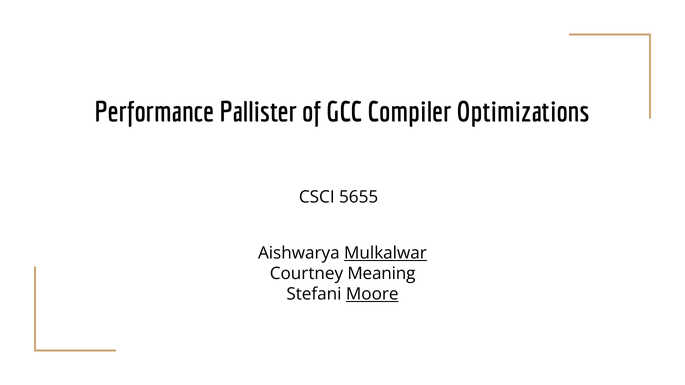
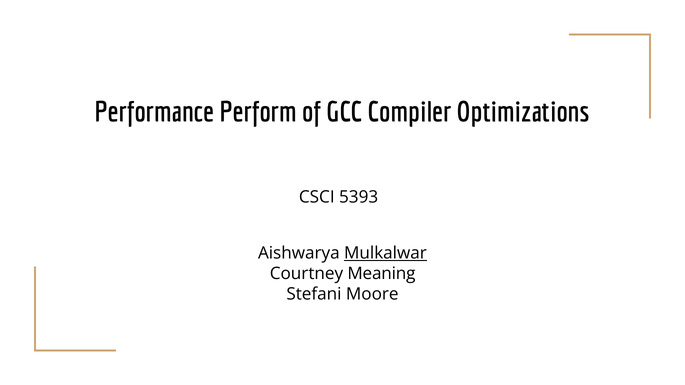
Pallister: Pallister -> Perform (258, 113)
5655: 5655 -> 5393 (359, 197)
Moore underline: present -> none (372, 294)
